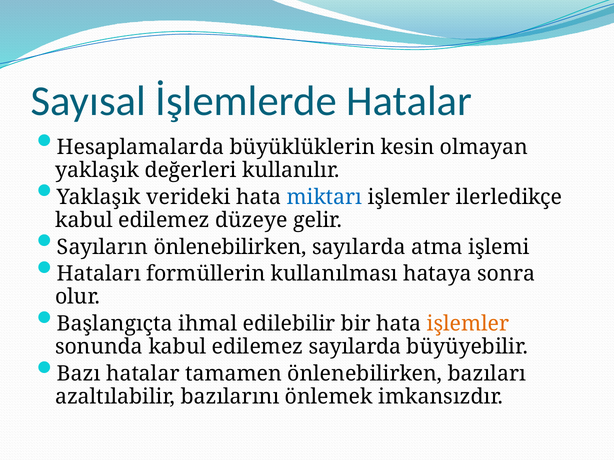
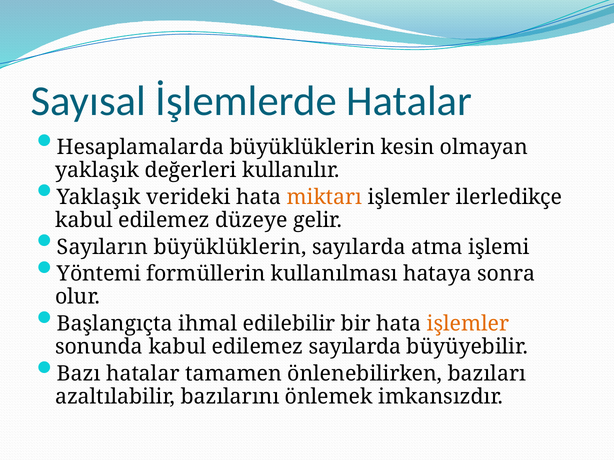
miktarı colour: blue -> orange (324, 197)
Sayıların önlenebilirken: önlenebilirken -> büyüklüklerin (230, 247)
Hataları: Hataları -> Yöntemi (99, 274)
